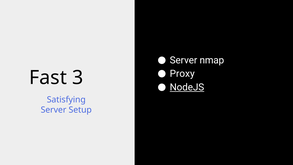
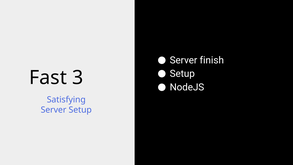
nmap: nmap -> finish (212, 60)
Proxy: Proxy -> Setup (182, 74)
NodeJS underline: present -> none (187, 87)
